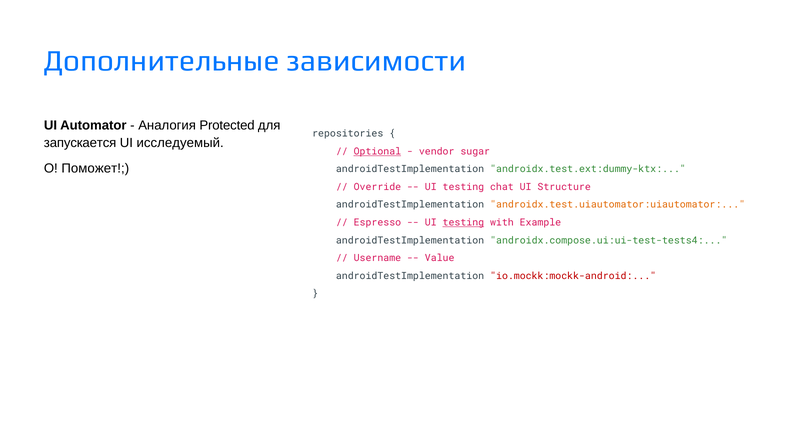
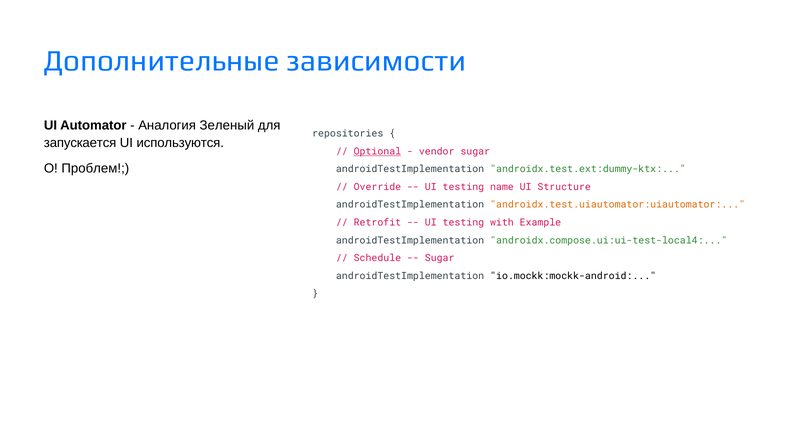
Protected: Protected -> Зеленый (227, 125)
исследуемый: исследуемый -> используются (180, 143)
Поможет: Поможет -> Проблем (95, 168)
chat: chat -> name (502, 187)
Espresso: Espresso -> Retrofit (377, 222)
testing underline: present -> none (463, 222)
androidx.compose.ui:ui-test-tests4: androidx.compose.ui:ui-test-tests4 -> androidx.compose.ui:ui-test-local4 (609, 240)
Username: Username -> Schedule (377, 258)
Value: Value -> Sugar (440, 258)
io.mockk:mockk-android colour: red -> black (573, 276)
